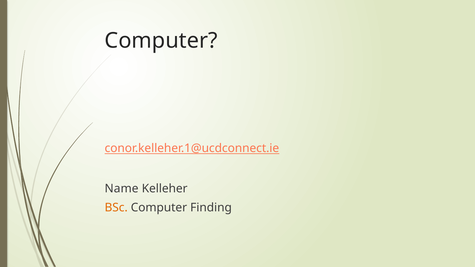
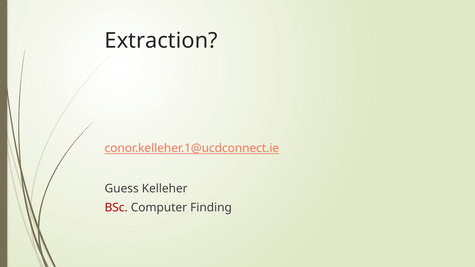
Computer: Computer -> Extraction (161, 41)
Name: Name -> Guess (122, 189)
BSc colour: orange -> red (116, 208)
